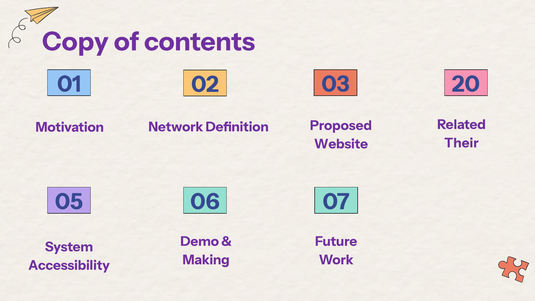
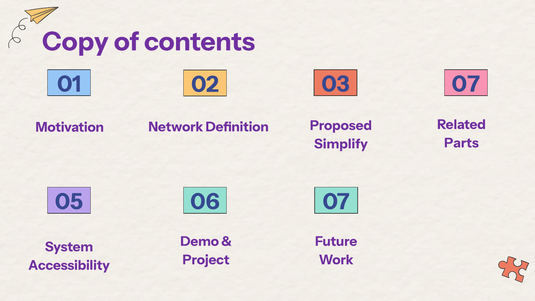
01 20: 20 -> 07 (466, 84)
Their: Their -> Parts (461, 143)
Website: Website -> Simplify (341, 144)
Making: Making -> Project (206, 260)
